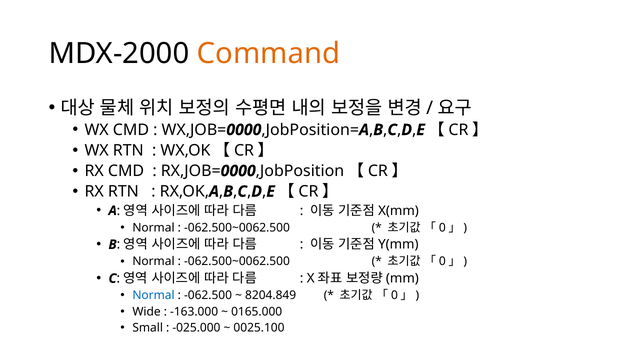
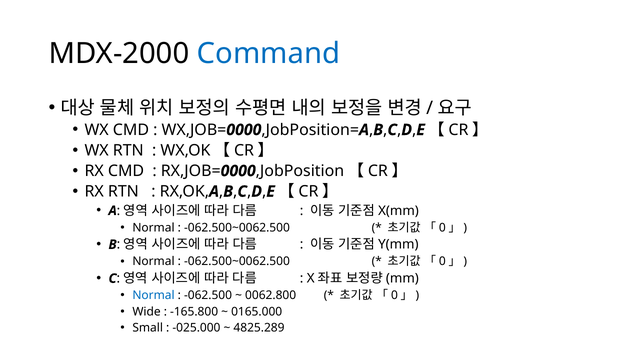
Command colour: orange -> blue (269, 54)
8204.849: 8204.849 -> 0062.800 (271, 295)
-163.000: -163.000 -> -165.800 (194, 312)
0025.100: 0025.100 -> 4825.289 (259, 328)
